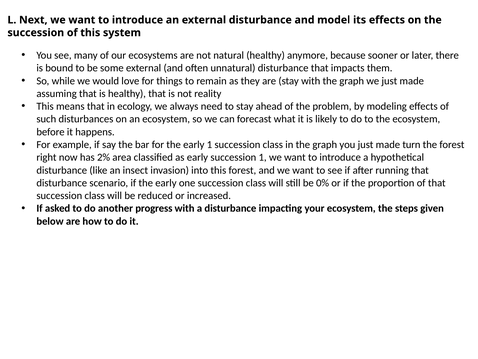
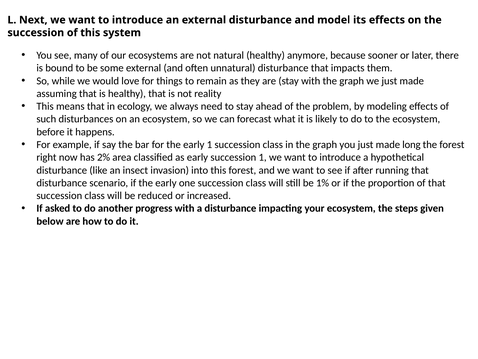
turn: turn -> long (411, 144)
0%: 0% -> 1% (323, 183)
